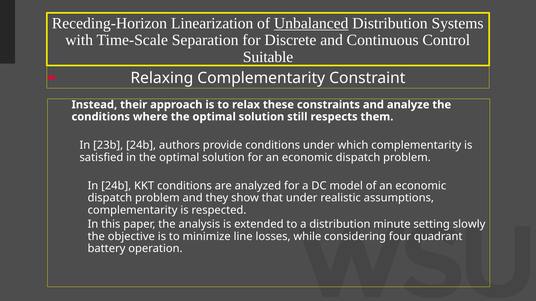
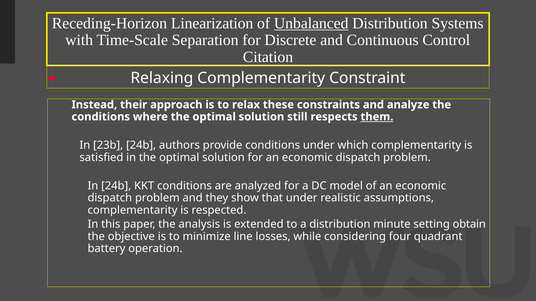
Suitable: Suitable -> Citation (268, 57)
them underline: none -> present (377, 117)
slowly: slowly -> obtain (469, 225)
